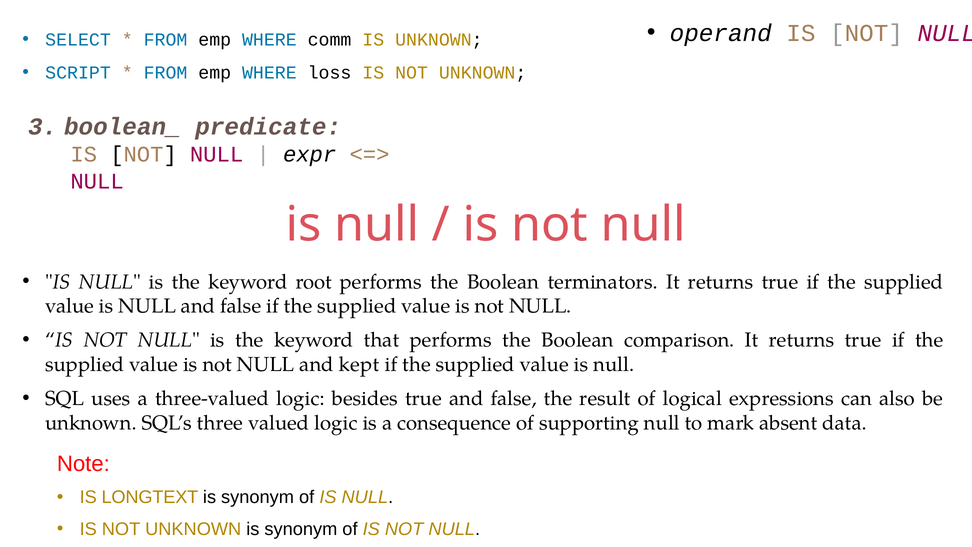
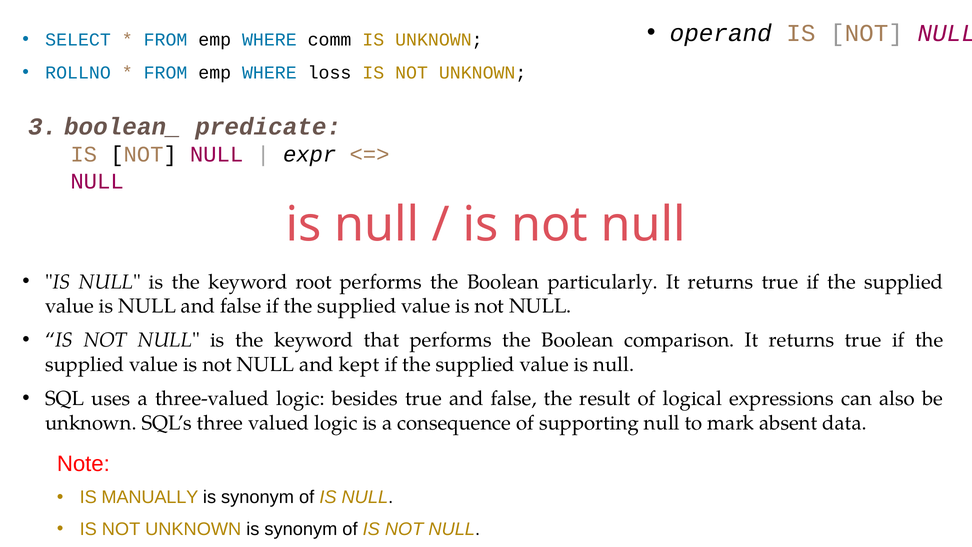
SCRIPT: SCRIPT -> ROLLNO (78, 73)
terminators: terminators -> particularly (603, 282)
LONGTEXT: LONGTEXT -> MANUALLY (150, 497)
